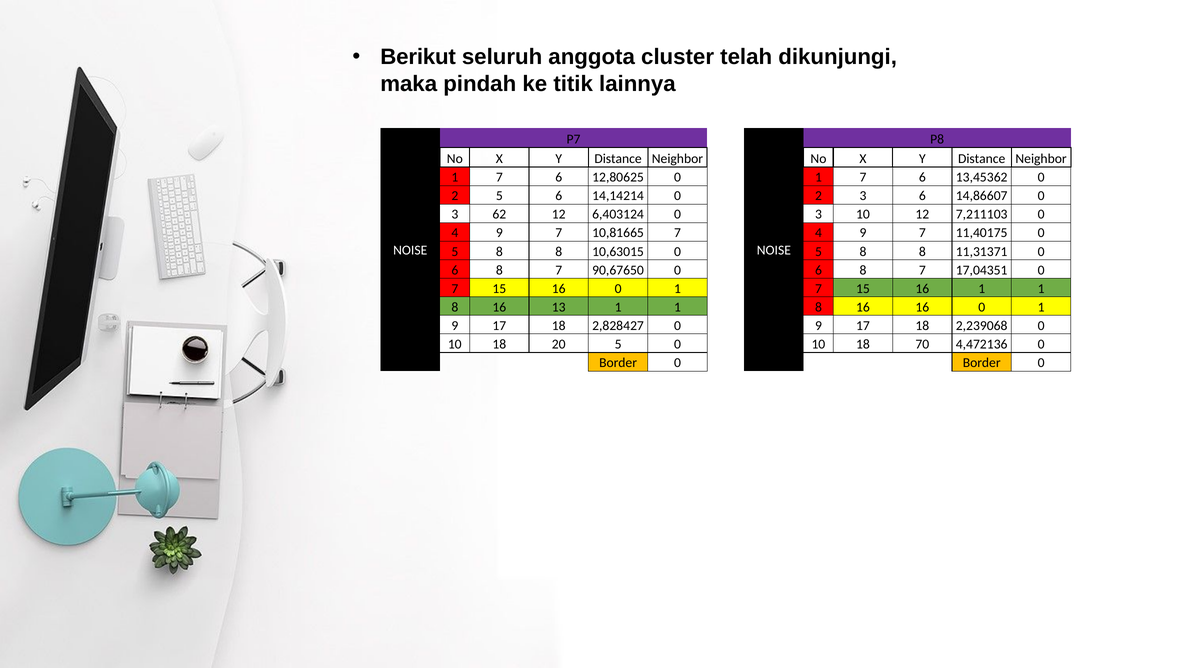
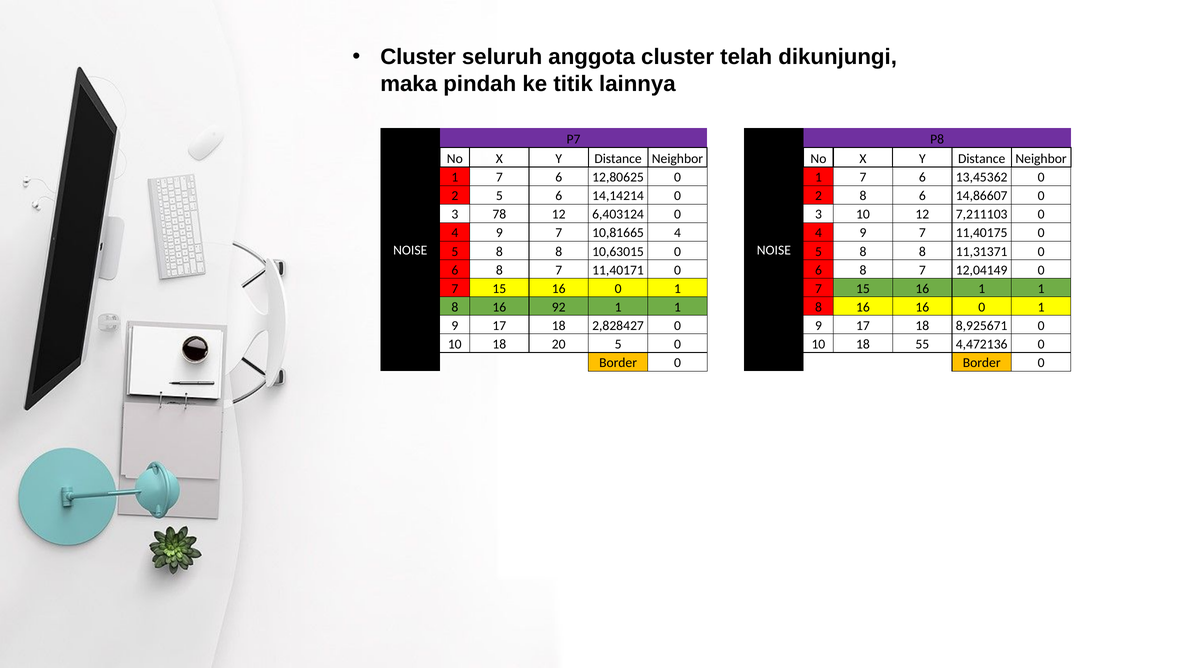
Berikut: Berikut -> Cluster (418, 57)
2 3: 3 -> 8 (863, 196)
62: 62 -> 78 (499, 215)
10,81665 7: 7 -> 4 (678, 233)
90,67650: 90,67650 -> 11,40171 (618, 270)
17,04351: 17,04351 -> 12,04149 (982, 270)
13: 13 -> 92 (559, 307)
2,239068: 2,239068 -> 8,925671 (982, 326)
70: 70 -> 55 (922, 344)
